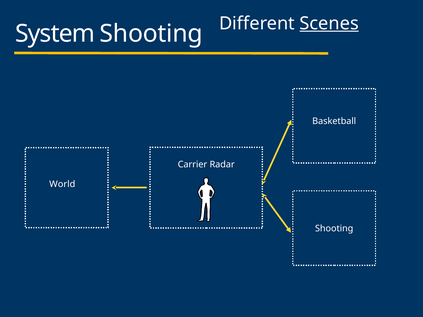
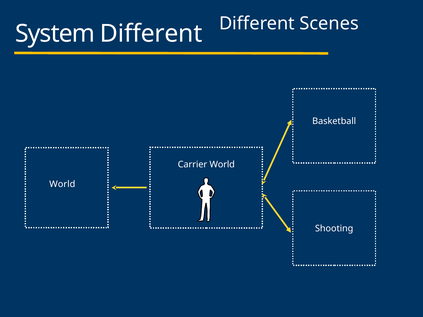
System Shooting: Shooting -> Different (151, 34)
Scenes underline: present -> none (329, 23)
Carrier Radar: Radar -> World (222, 165)
